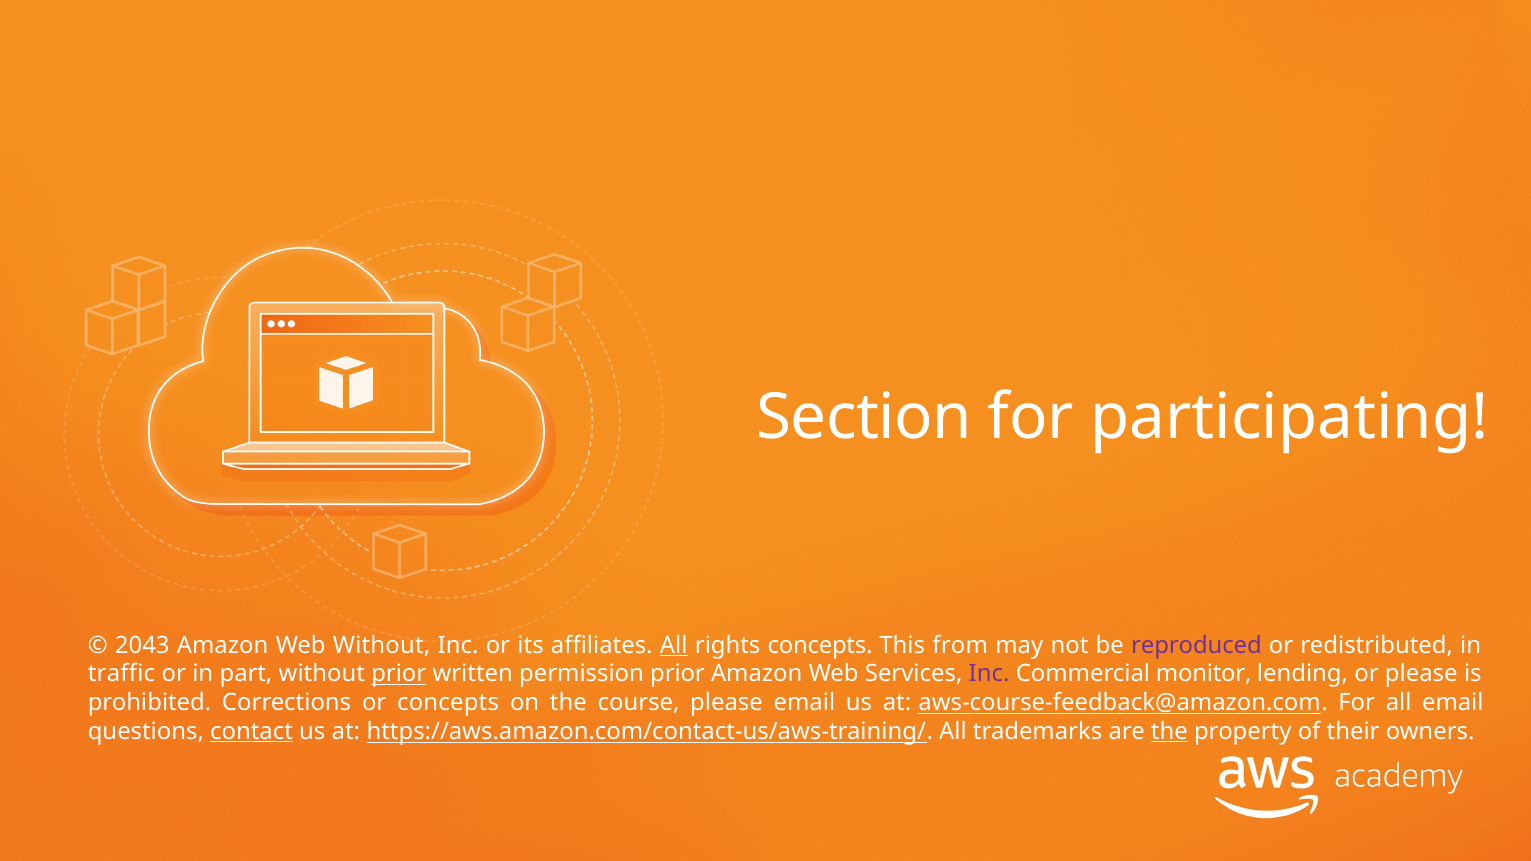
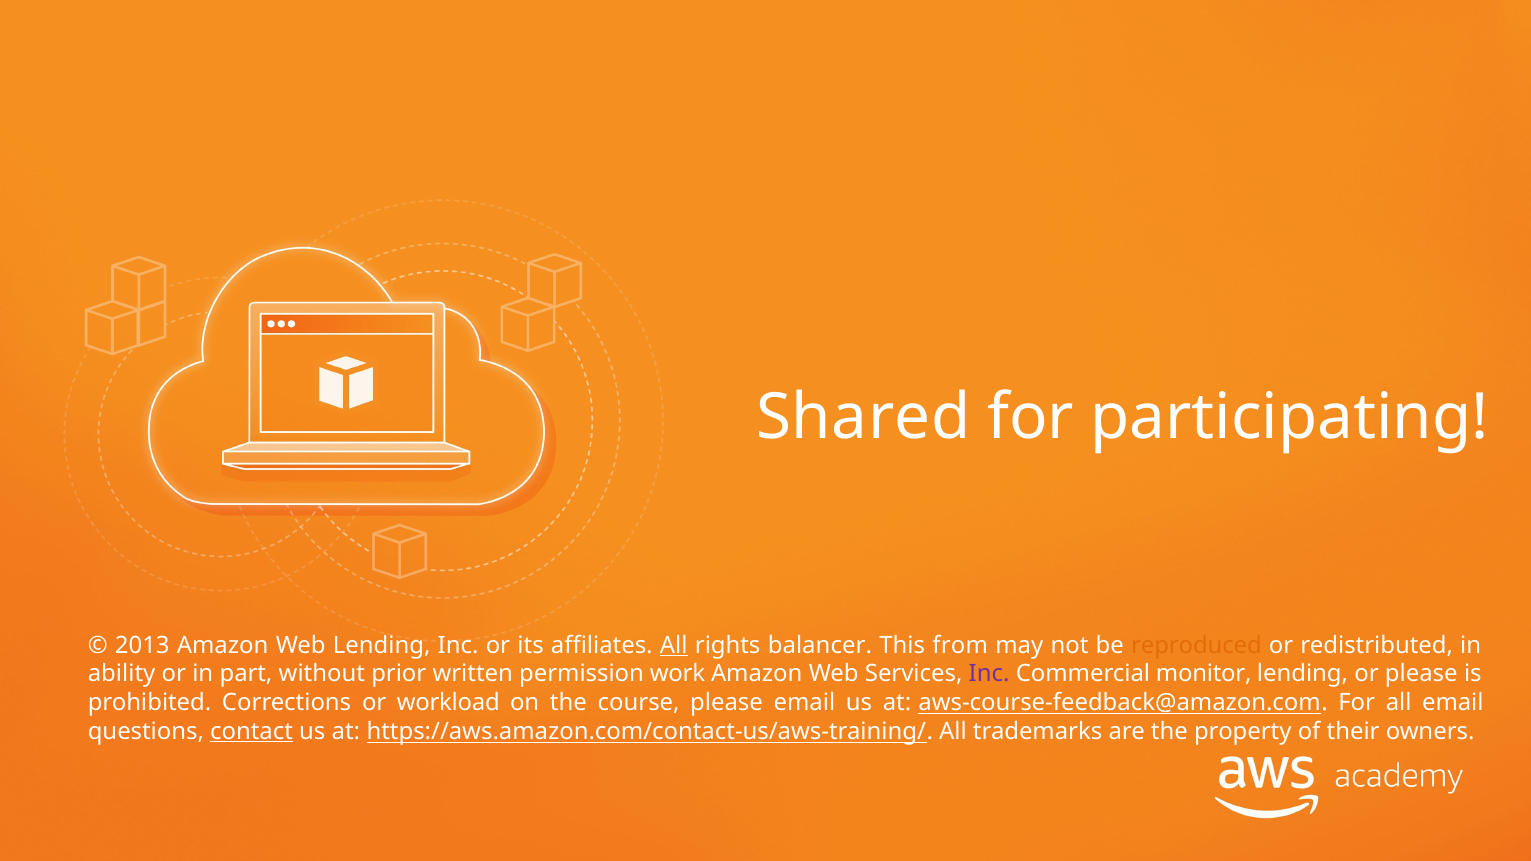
Section: Section -> Shared (864, 417)
2043: 2043 -> 2013 (142, 645)
Web Without: Without -> Lending (382, 645)
rights concepts: concepts -> balancer (820, 645)
reproduced colour: purple -> orange (1196, 645)
traffic: traffic -> ability (122, 674)
prior underline: present -> none (399, 674)
permission prior: prior -> work (678, 674)
or concepts: concepts -> workload (448, 703)
the underline: present -> none (1169, 732)
